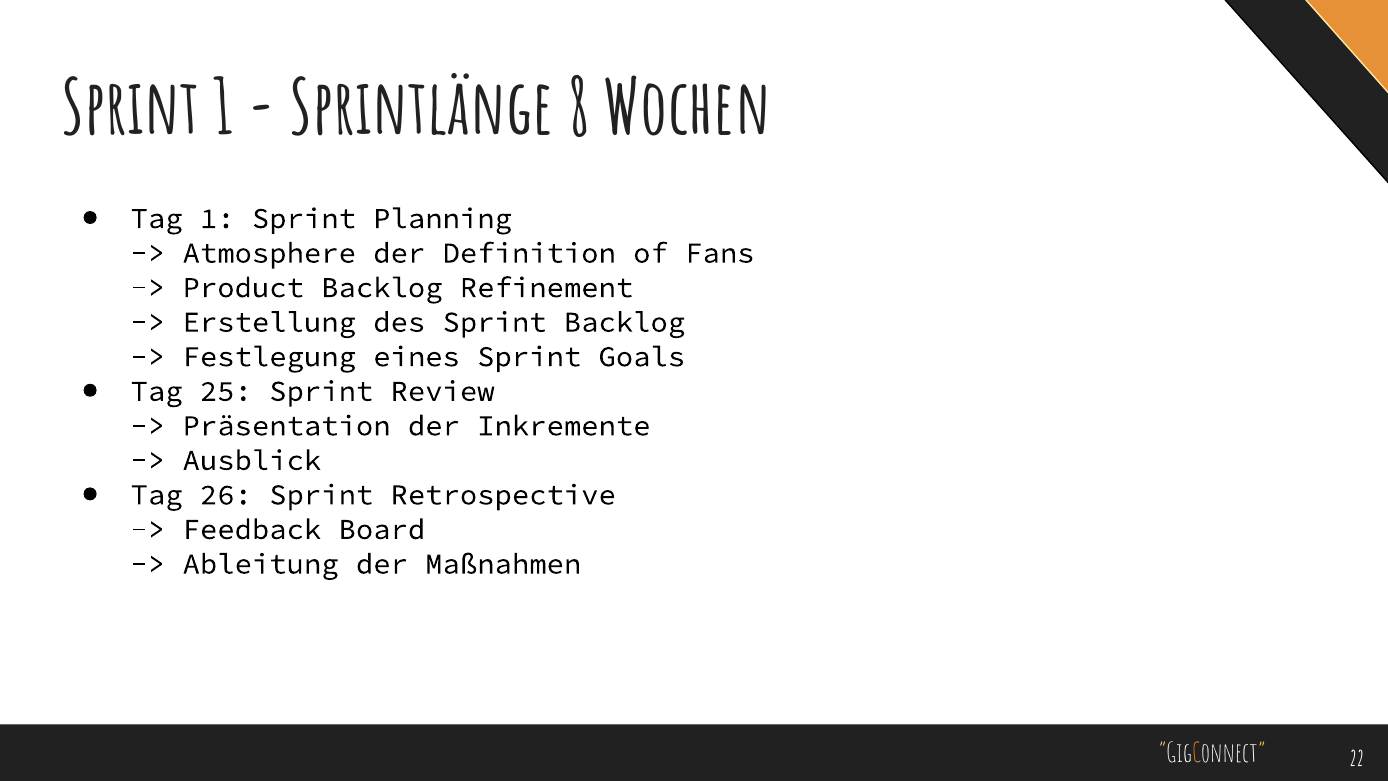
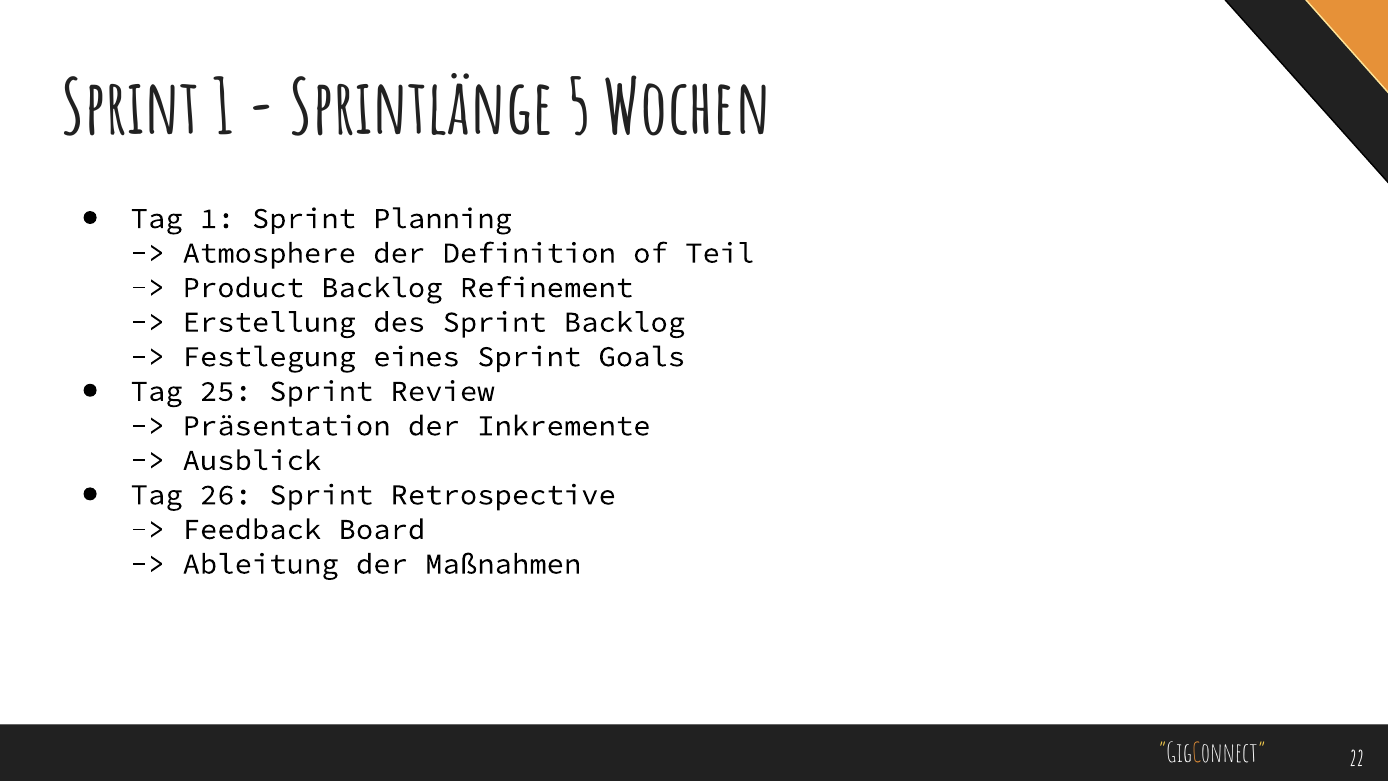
8: 8 -> 5 (579, 110)
Fans: Fans -> Teil (720, 253)
